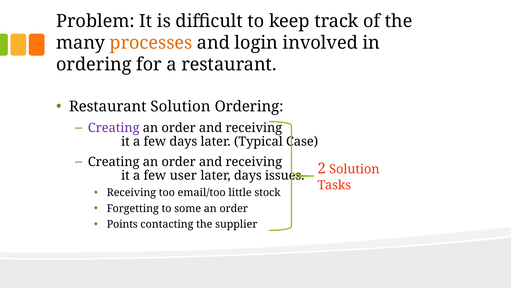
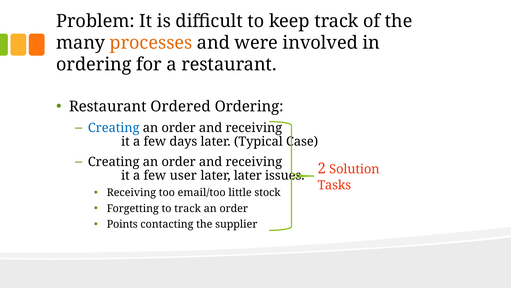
login: login -> were (256, 43)
Restaurant Solution: Solution -> Ordered (180, 106)
Creating colour: purple -> blue (114, 128)
later days: days -> later (248, 175)
to some: some -> track (188, 208)
